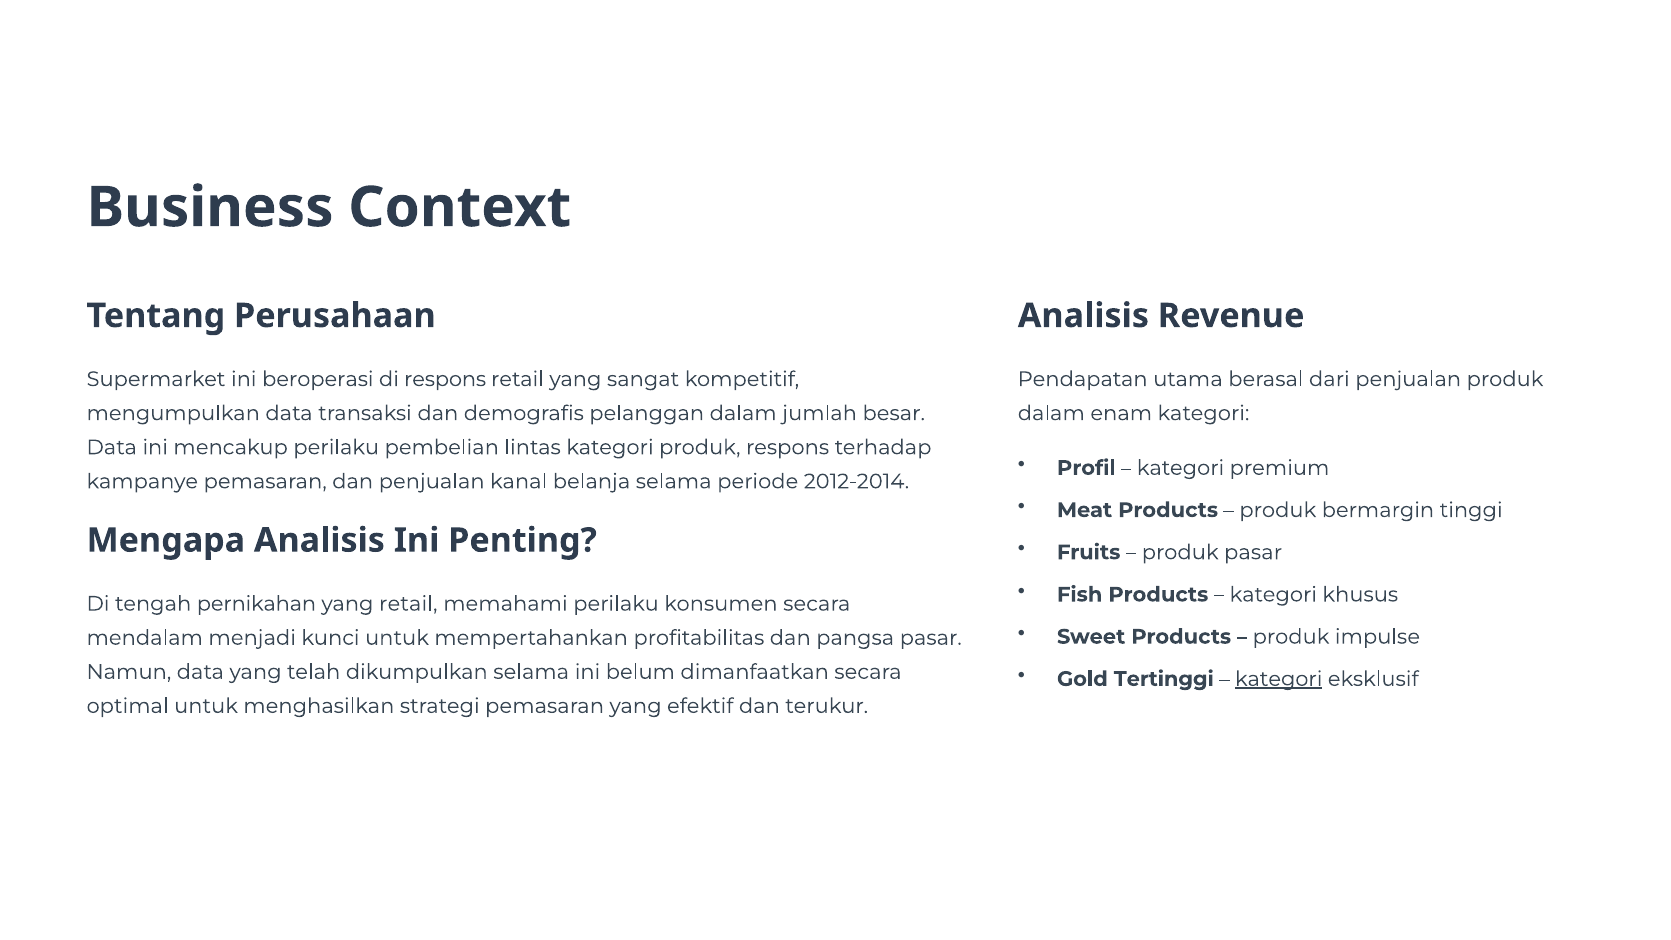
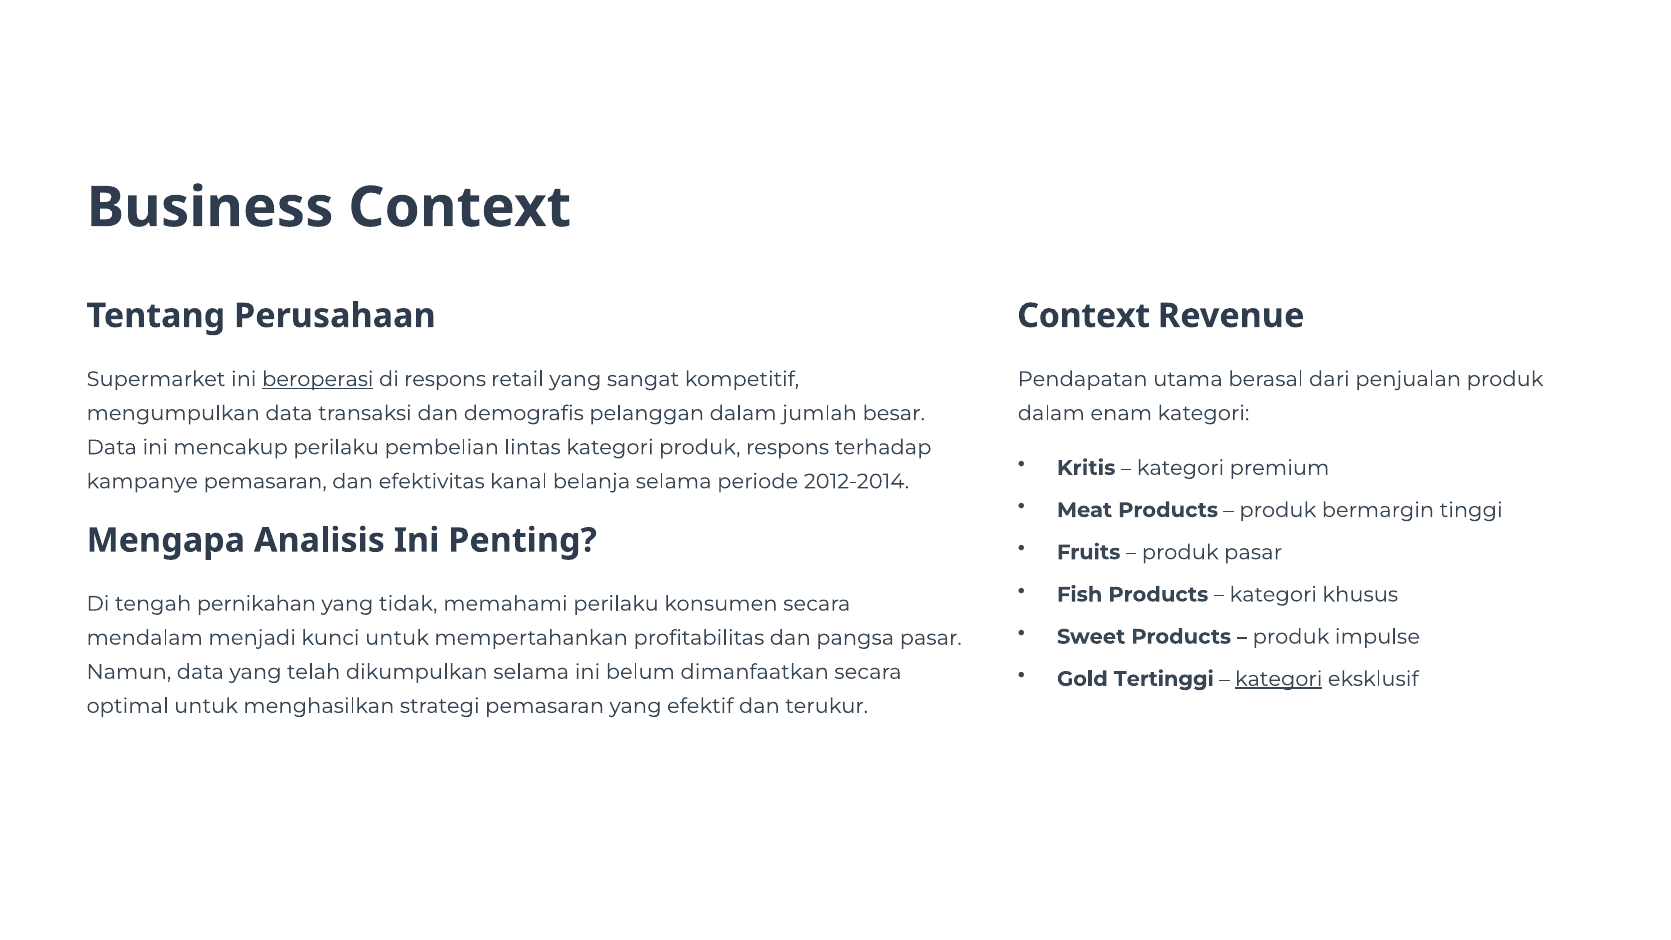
Analisis: Analisis -> Context (1084, 316)
beroperasi underline: none -> present (318, 379)
Profil: Profil -> Kritis (1086, 468)
dan penjualan: penjualan -> efektivitas (432, 481)
yang retail: retail -> tidak (408, 604)
